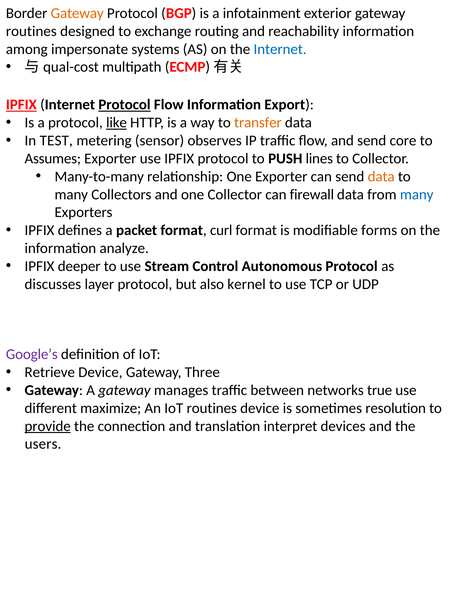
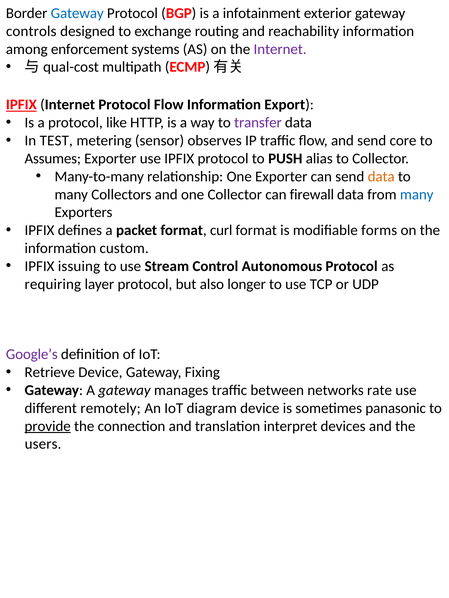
Gateway colour: orange -> blue (77, 13)
routines: routines -> controls (31, 31)
impersonate: impersonate -> enforcement (90, 49)
Internet colour: blue -> purple (280, 49)
Protocol underline: present -> none (124, 105)
like underline: present -> none (117, 123)
transfer colour: orange -> purple (258, 123)
lines: lines -> alias (319, 159)
analyze: analyze -> custom (124, 249)
deeper: deeper -> issuing (79, 266)
discusses: discusses -> requiring (53, 284)
kernel: kernel -> longer (247, 284)
Three: Three -> Fixing (202, 373)
true: true -> rate (380, 391)
maximize: maximize -> remotely (111, 409)
IoT routines: routines -> diagram (212, 409)
resolution: resolution -> panasonic (396, 409)
